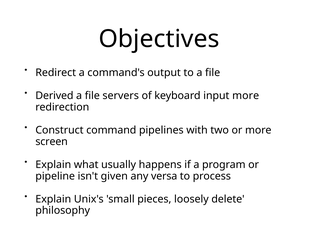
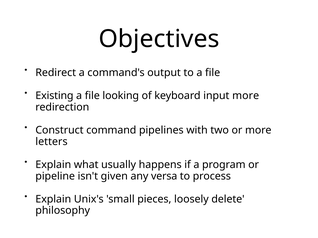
Derived: Derived -> Existing (54, 96)
servers: servers -> looking (121, 96)
screen: screen -> letters (51, 142)
